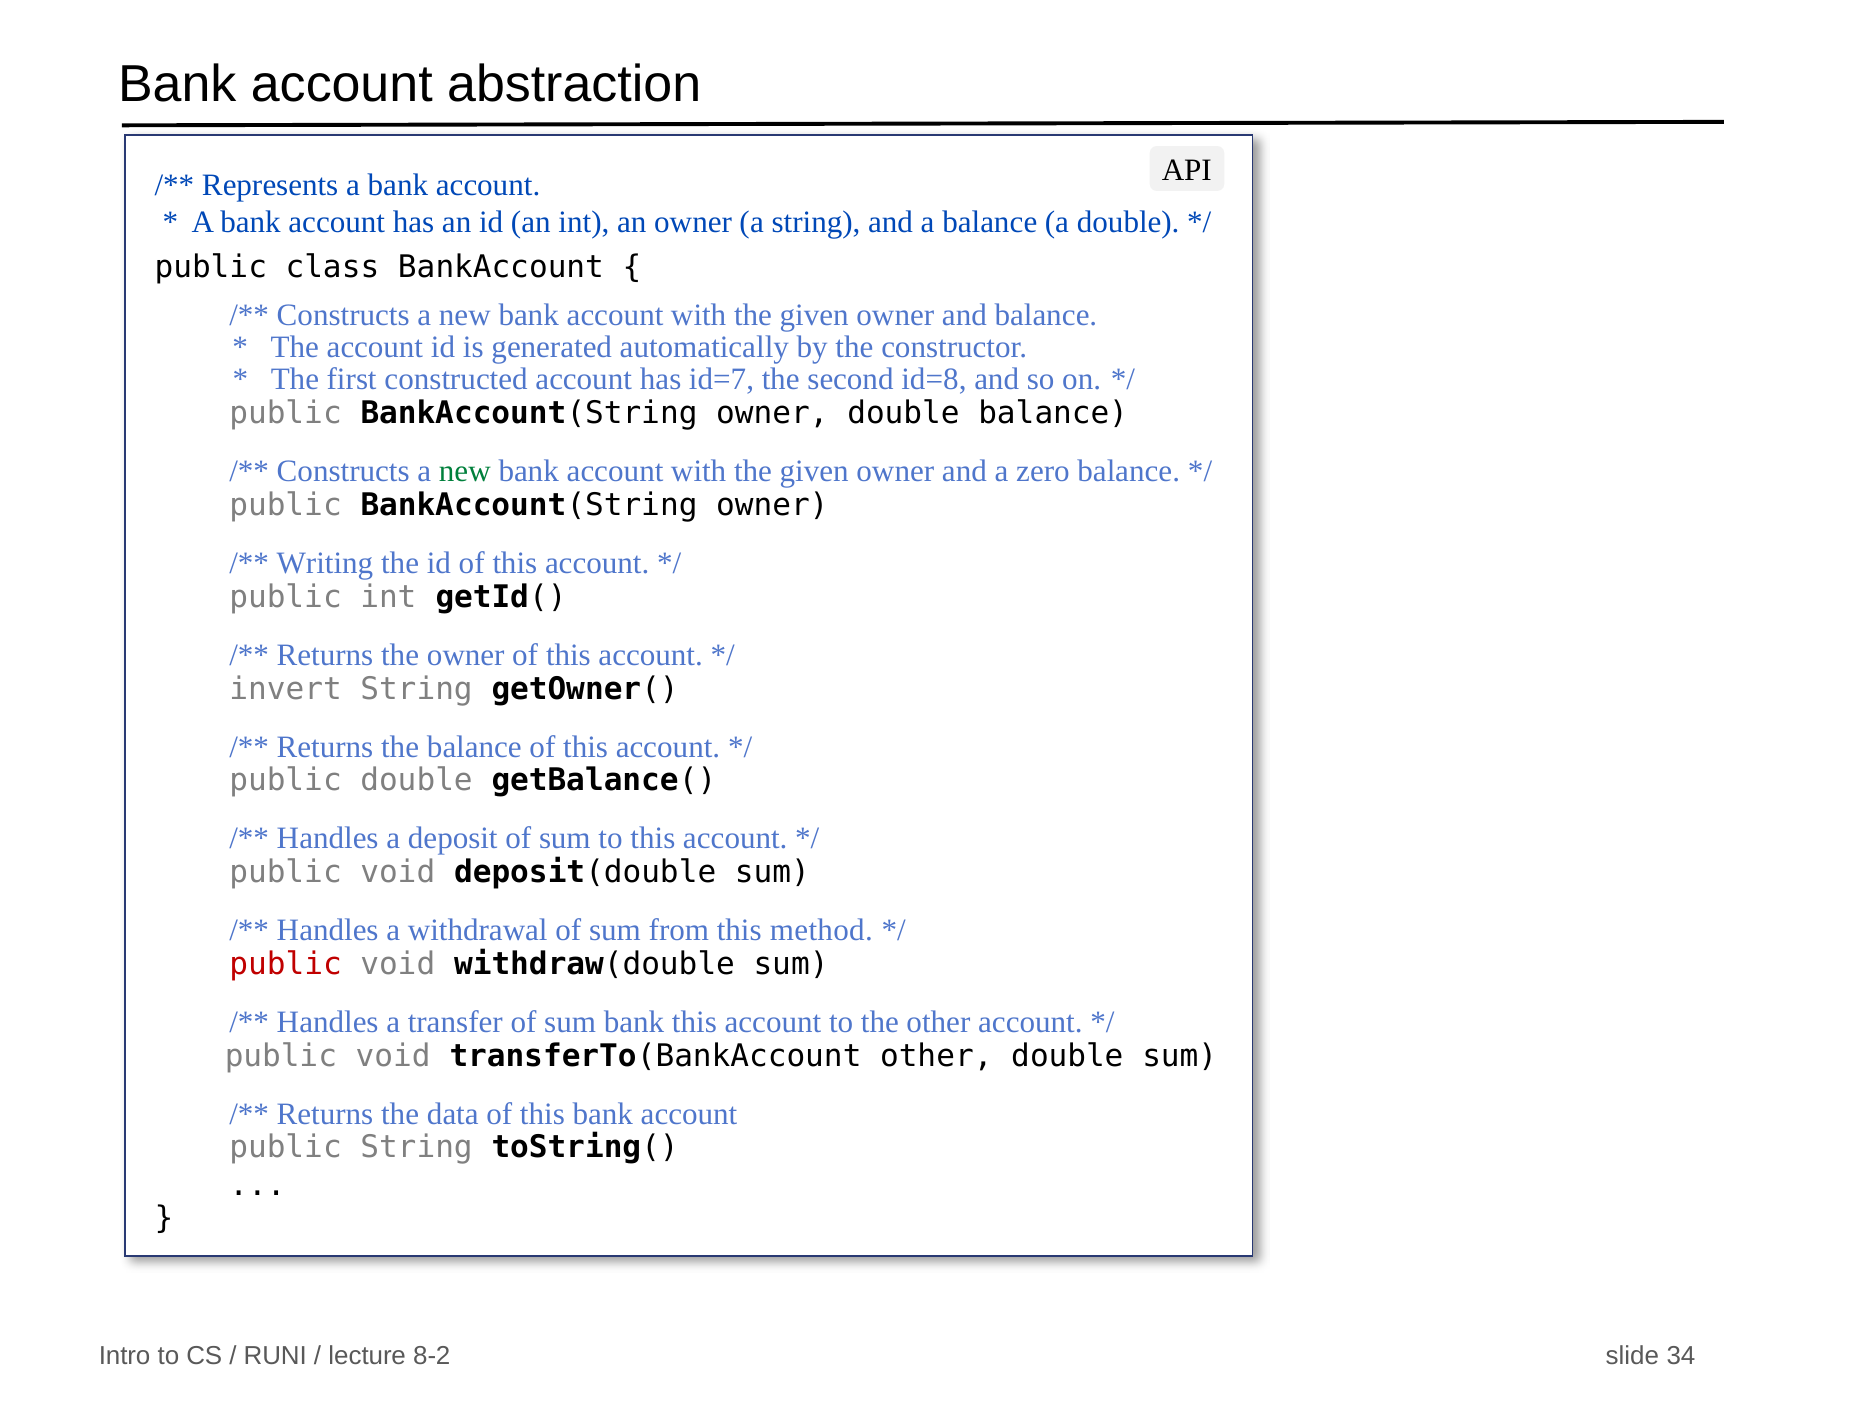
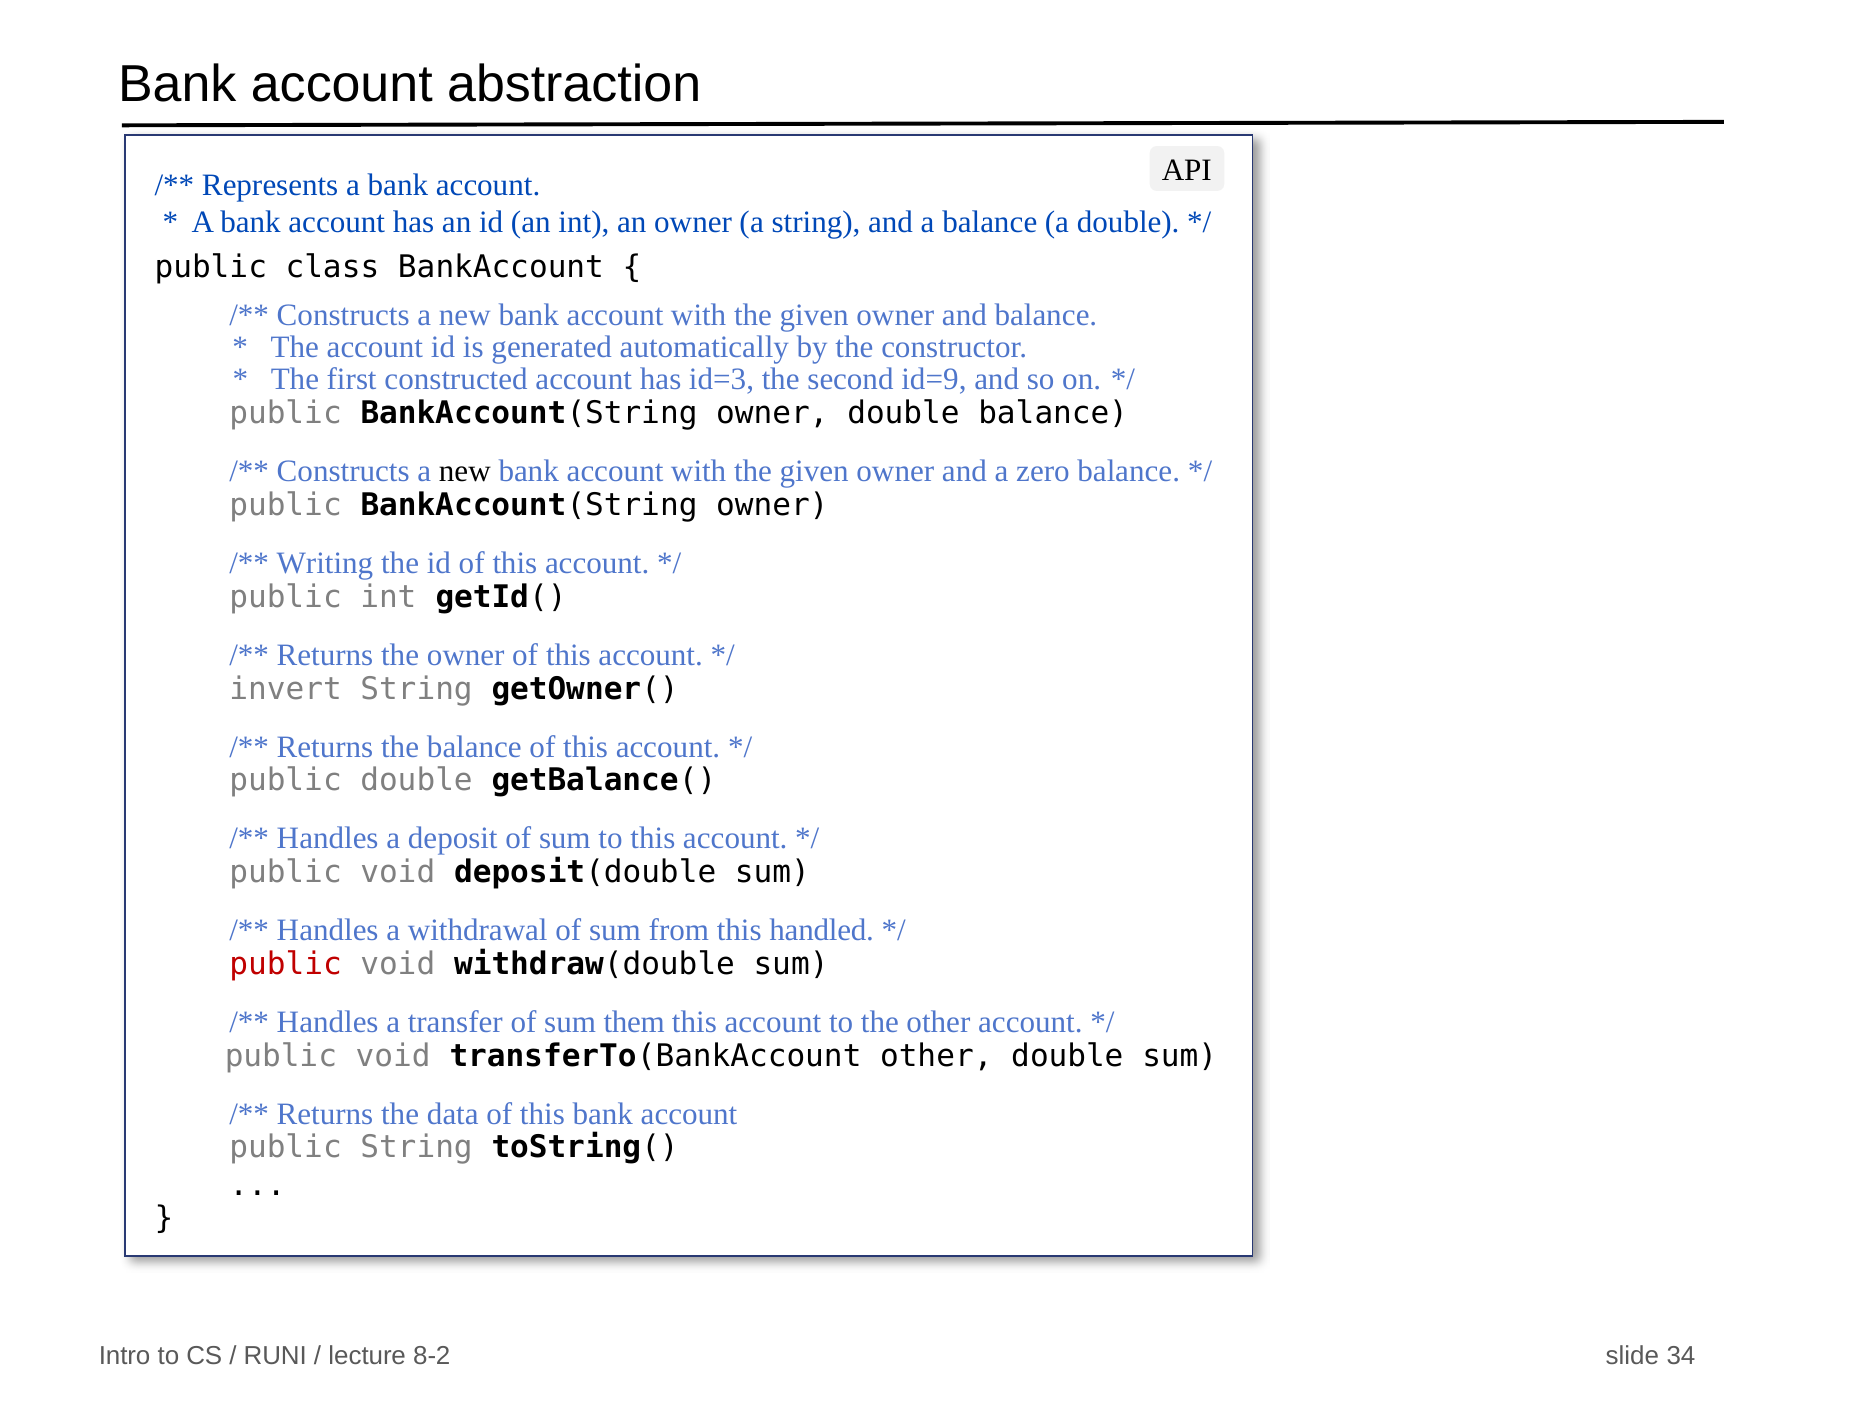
id=7: id=7 -> id=3 (721, 380)
id=8: id=8 -> id=9 (934, 380)
new colour: green -> black (465, 472)
method: method -> handled (822, 930)
sum bank: bank -> them (634, 1022)
